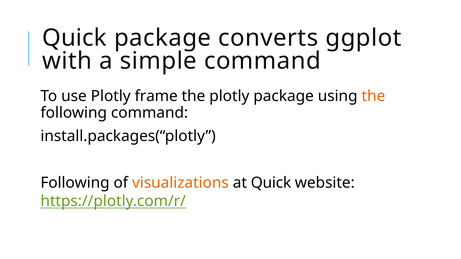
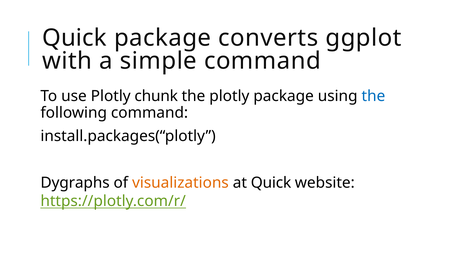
frame: frame -> chunk (156, 96)
the colour: orange -> blue (373, 96)
Following: Following -> Dygraphs (75, 183)
